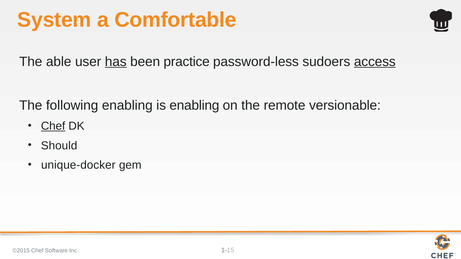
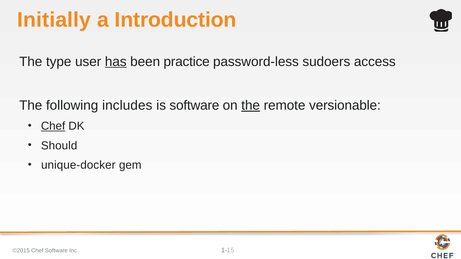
System: System -> Initially (54, 20)
Comfortable: Comfortable -> Introduction (176, 20)
able: able -> type (59, 62)
access underline: present -> none (375, 62)
following enabling: enabling -> includes (127, 105)
is enabling: enabling -> software (194, 105)
the underline: none -> present (251, 105)
